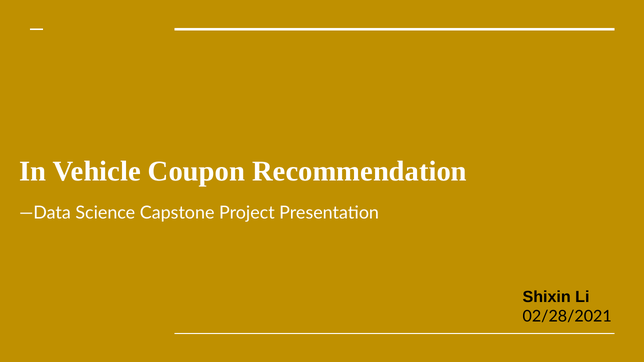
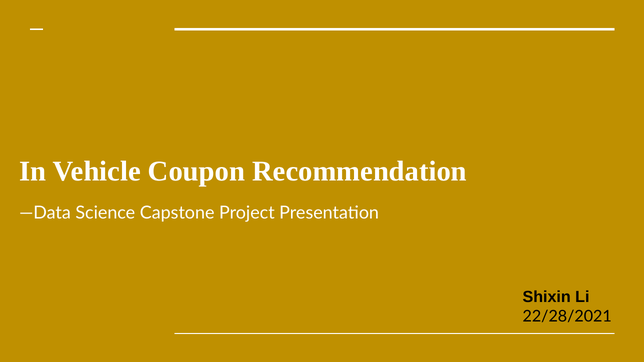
02/28/2021: 02/28/2021 -> 22/28/2021 (567, 316)
